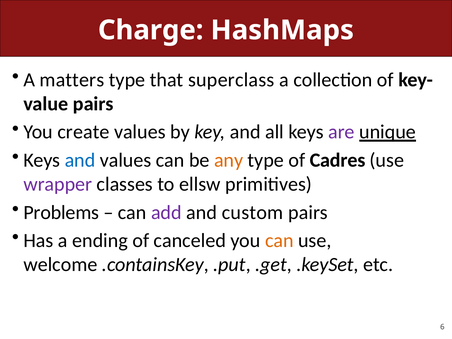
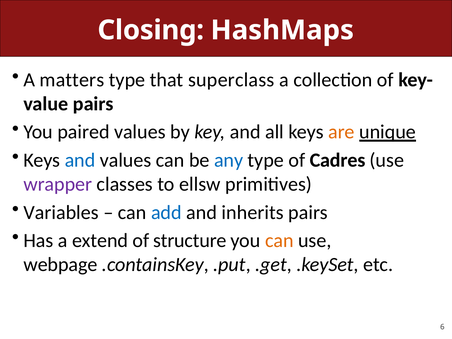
Charge: Charge -> Closing (151, 30)
create: create -> paired (84, 132)
are colour: purple -> orange (341, 132)
any colour: orange -> blue (229, 160)
Problems: Problems -> Variables (61, 212)
add colour: purple -> blue (166, 212)
custom: custom -> inherits (253, 212)
ending: ending -> extend (100, 241)
canceled: canceled -> structure (190, 241)
welcome: welcome -> webpage (60, 265)
